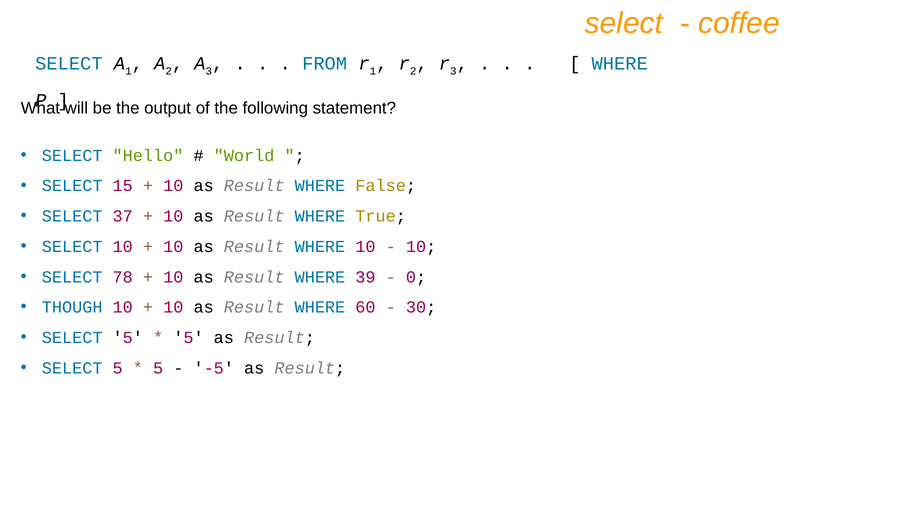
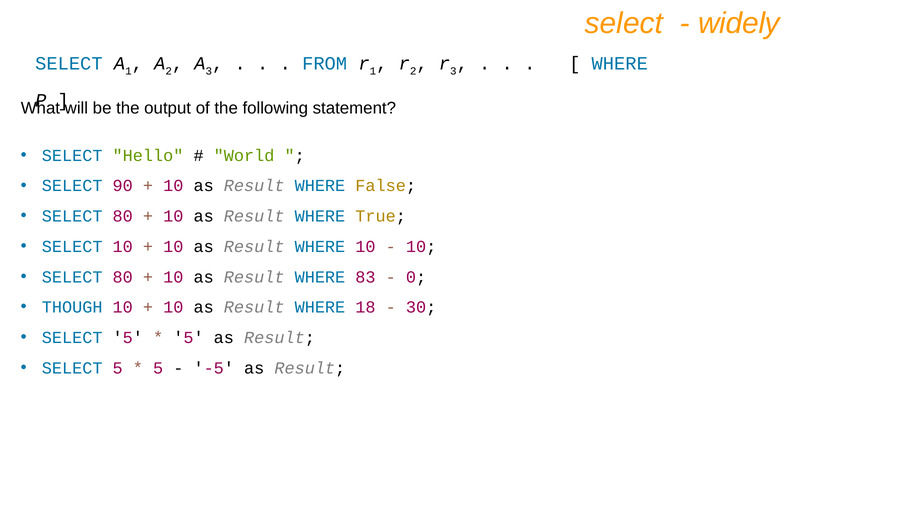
coffee: coffee -> widely (739, 23)
15: 15 -> 90 (123, 186)
37: 37 -> 80 (123, 216)
78: 78 -> 80 (123, 277)
39: 39 -> 83 (365, 277)
60: 60 -> 18 (365, 307)
